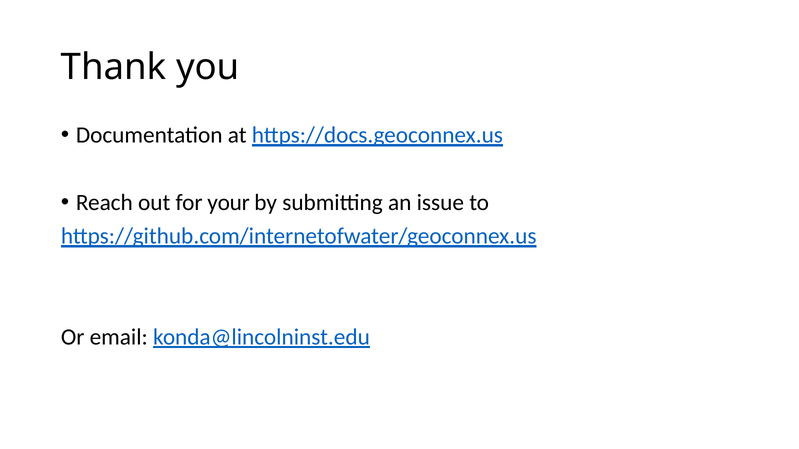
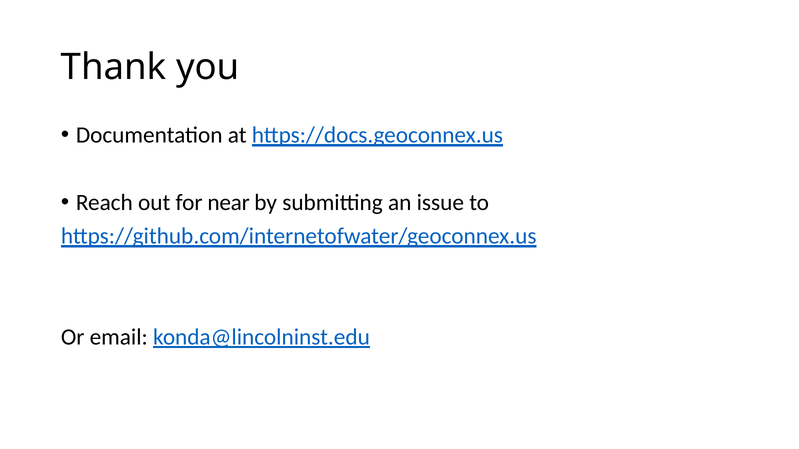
your: your -> near (229, 203)
